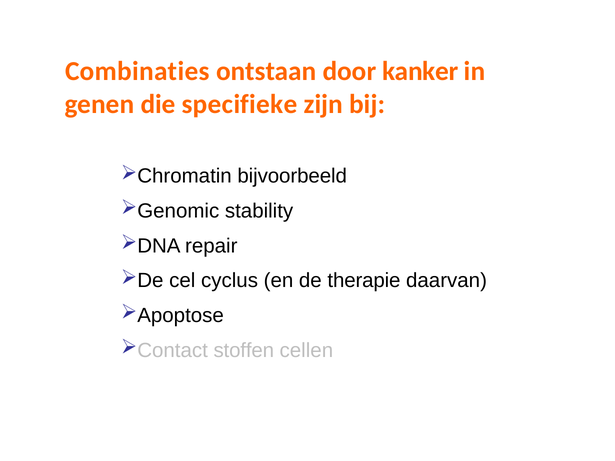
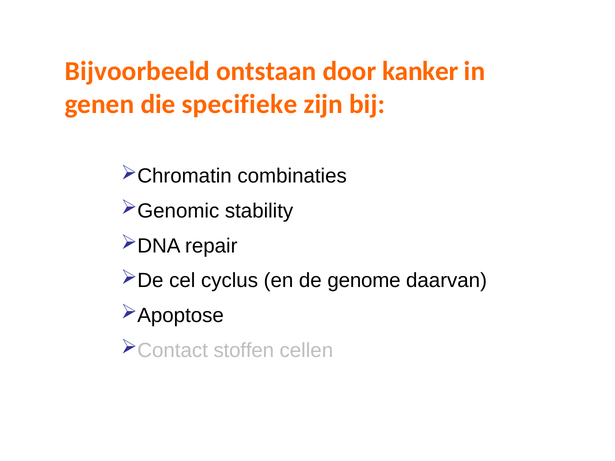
Combinaties: Combinaties -> Bijvoorbeeld (137, 71)
bijvoorbeeld: bijvoorbeeld -> combinaties (292, 176)
therapie: therapie -> genome (364, 281)
